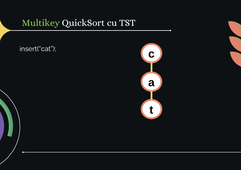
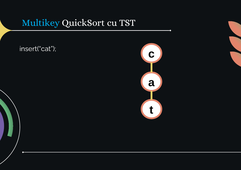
Multikey colour: light green -> light blue (41, 23)
